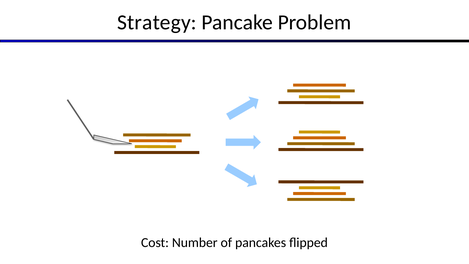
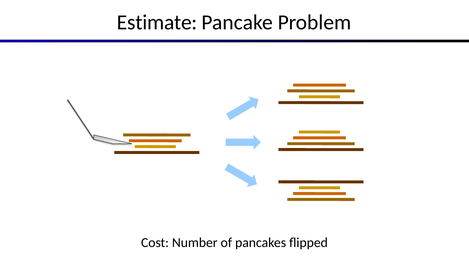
Strategy: Strategy -> Estimate (157, 23)
